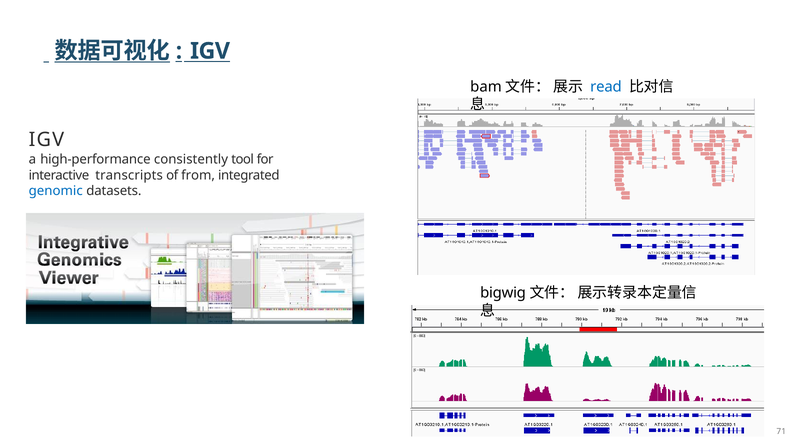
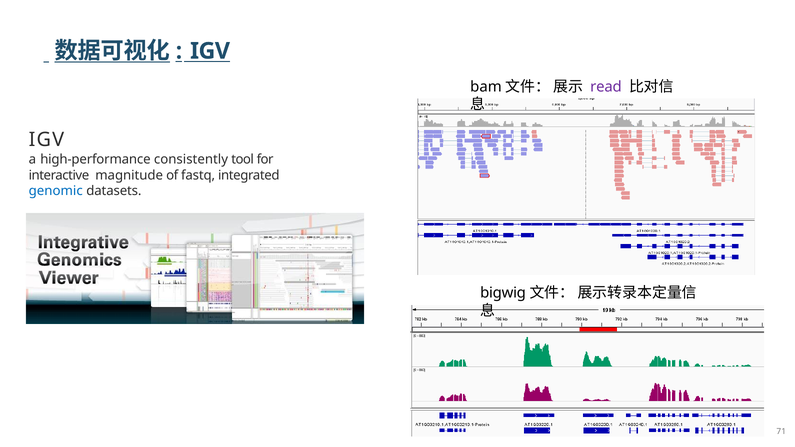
read colour: blue -> purple (606, 87)
transcripts: transcripts -> magnitude (129, 175)
from: from -> fastq (198, 175)
